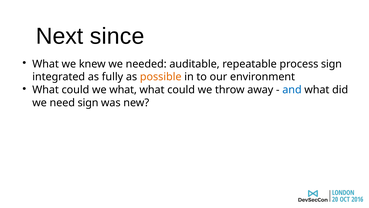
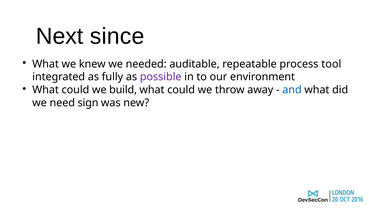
process sign: sign -> tool (331, 64)
possible colour: orange -> purple (161, 77)
we what: what -> build (123, 90)
